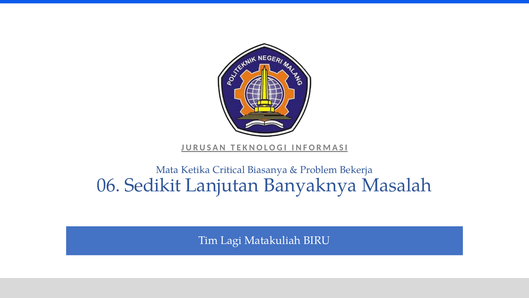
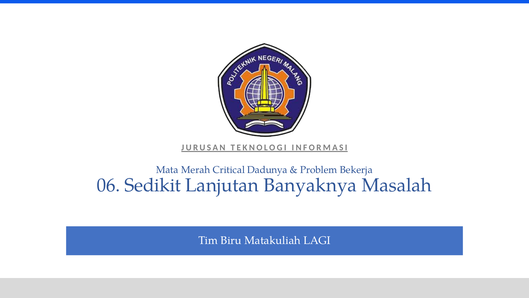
Ketika: Ketika -> Merah (196, 170)
Biasanya: Biasanya -> Dadunya (267, 170)
Lagi: Lagi -> Biru (231, 240)
BIRU: BIRU -> LAGI (317, 240)
